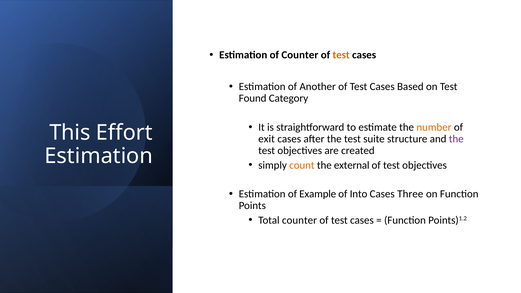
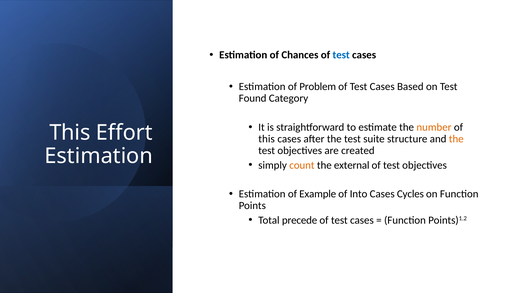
of Counter: Counter -> Chances (300, 55)
test colour: orange -> blue (341, 55)
Another: Another -> Problem (318, 87)
exit: exit -> this (267, 139)
the colour: purple -> orange (456, 139)
Three: Three -> Cycles (410, 194)
Total counter: counter -> precede (300, 220)
